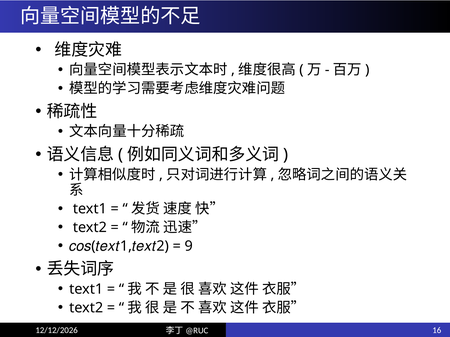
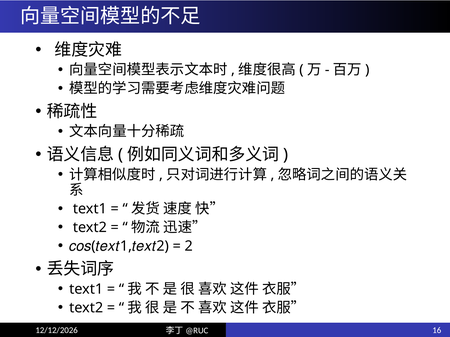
9: 9 -> 2 (189, 246)
